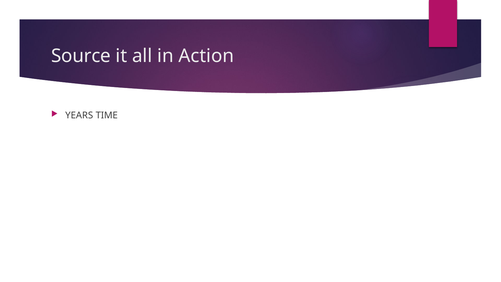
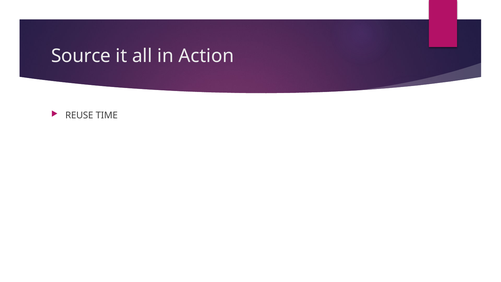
YEARS: YEARS -> REUSE (79, 115)
